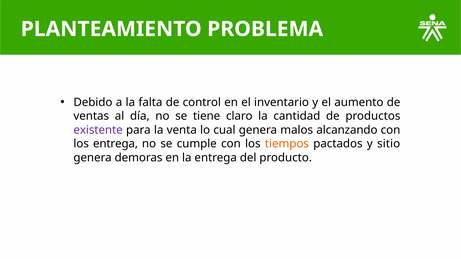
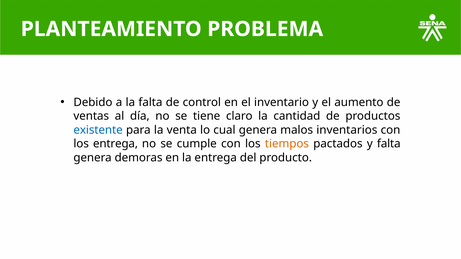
existente colour: purple -> blue (98, 130)
alcanzando: alcanzando -> inventarios (347, 130)
y sitio: sitio -> falta (389, 144)
